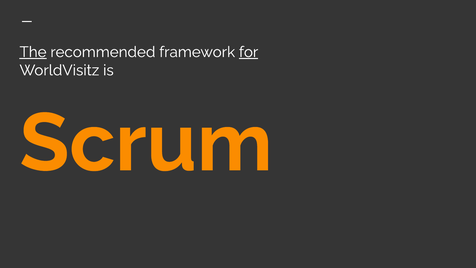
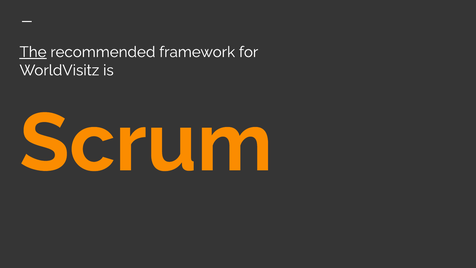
for underline: present -> none (249, 52)
